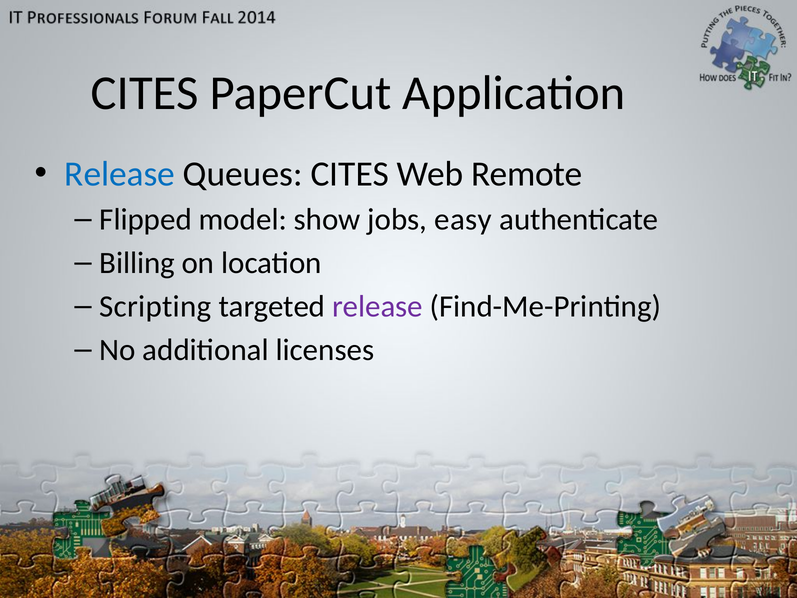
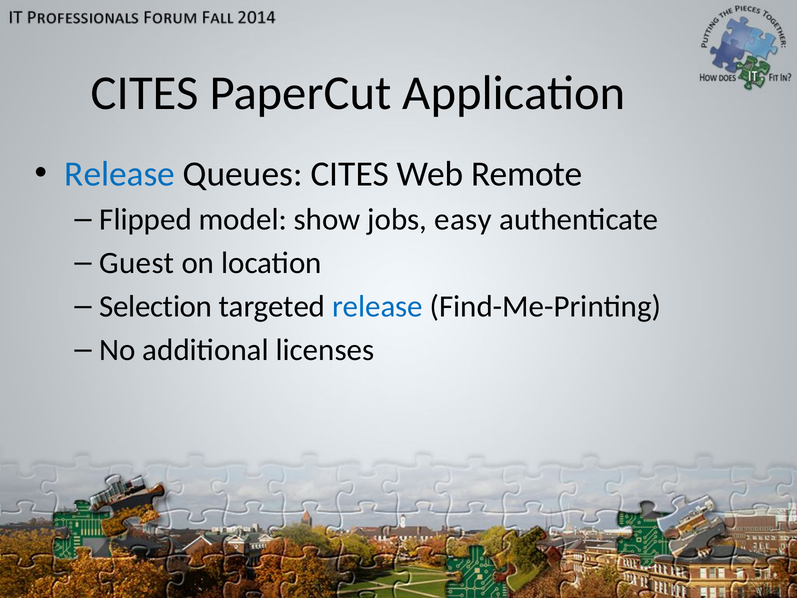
Billing: Billing -> Guest (137, 263)
Scripting: Scripting -> Selection (156, 306)
release colour: purple -> blue (378, 306)
